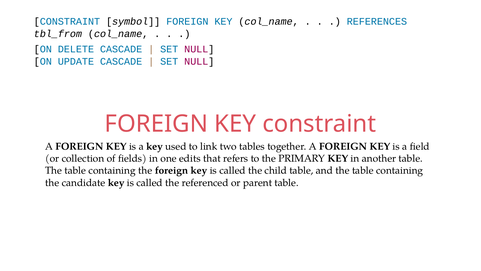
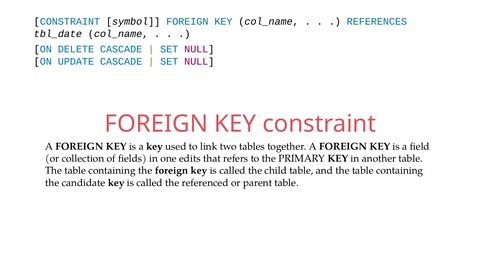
tbl_from: tbl_from -> tbl_date (58, 34)
